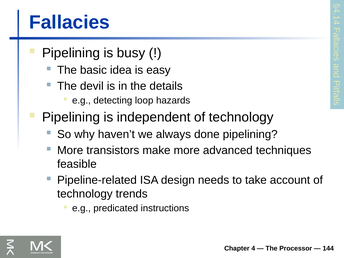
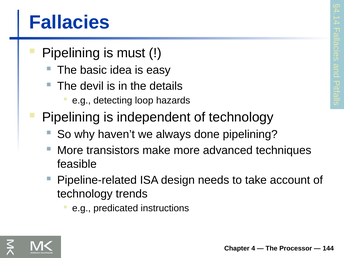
busy: busy -> must (131, 53)
